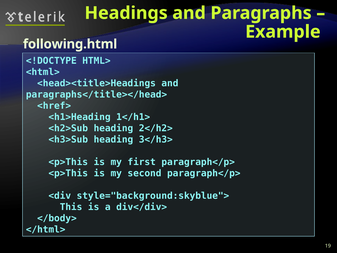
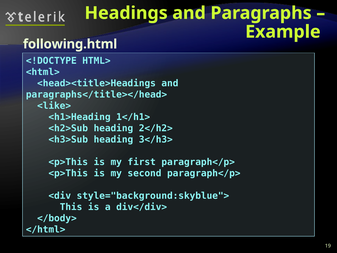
<href>: <href> -> <like> (54, 106)
